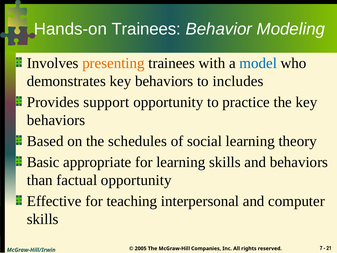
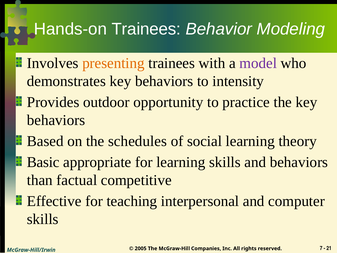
model colour: blue -> purple (258, 63)
includes: includes -> intensity (238, 81)
support: support -> outdoor (106, 102)
factual opportunity: opportunity -> competitive (136, 180)
